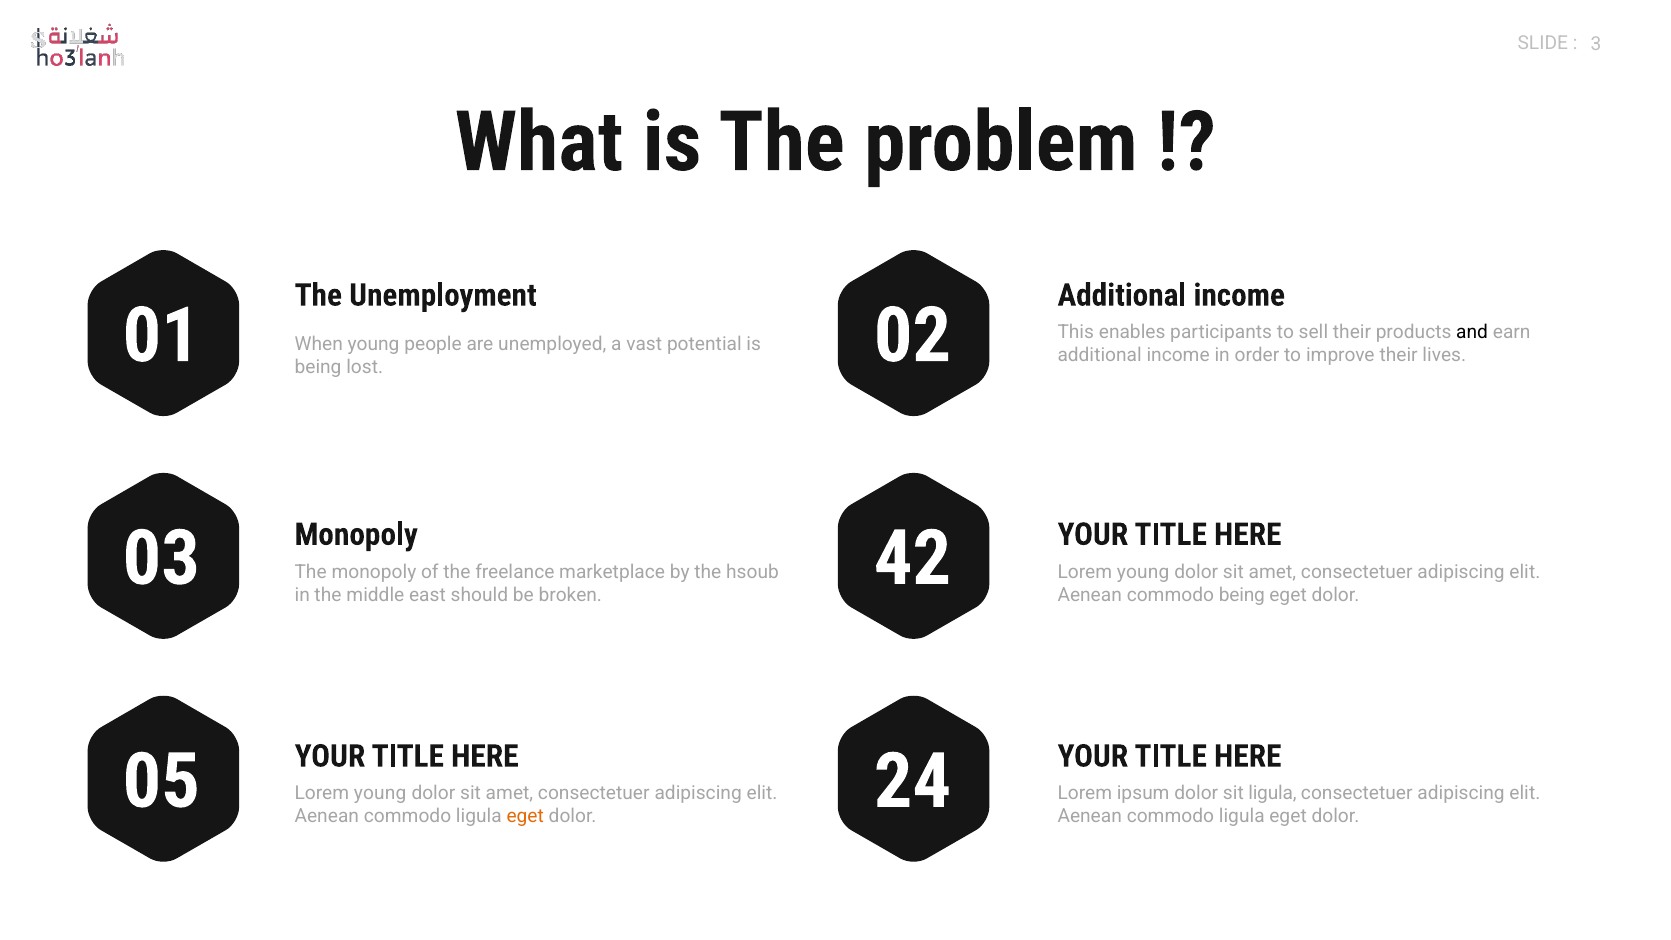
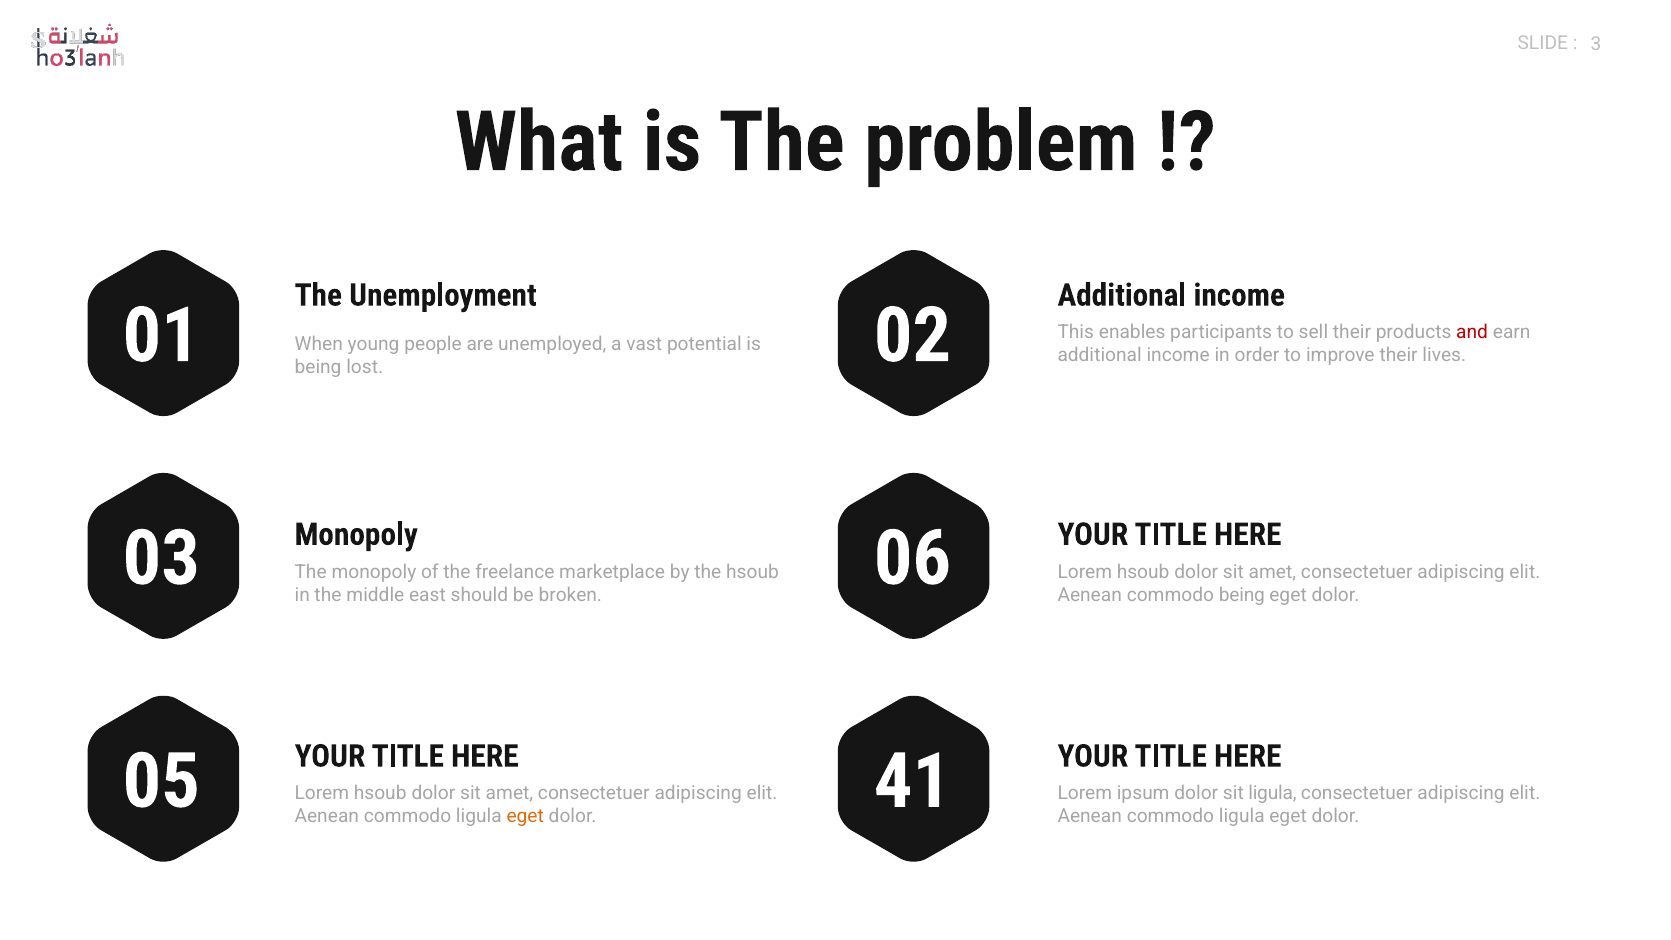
and colour: black -> red (1472, 332)
42: 42 -> 06 (912, 559)
young: young -> hsoub (1143, 572)
24: 24 -> 41 (912, 782)
young: young -> hsoub (380, 793)
